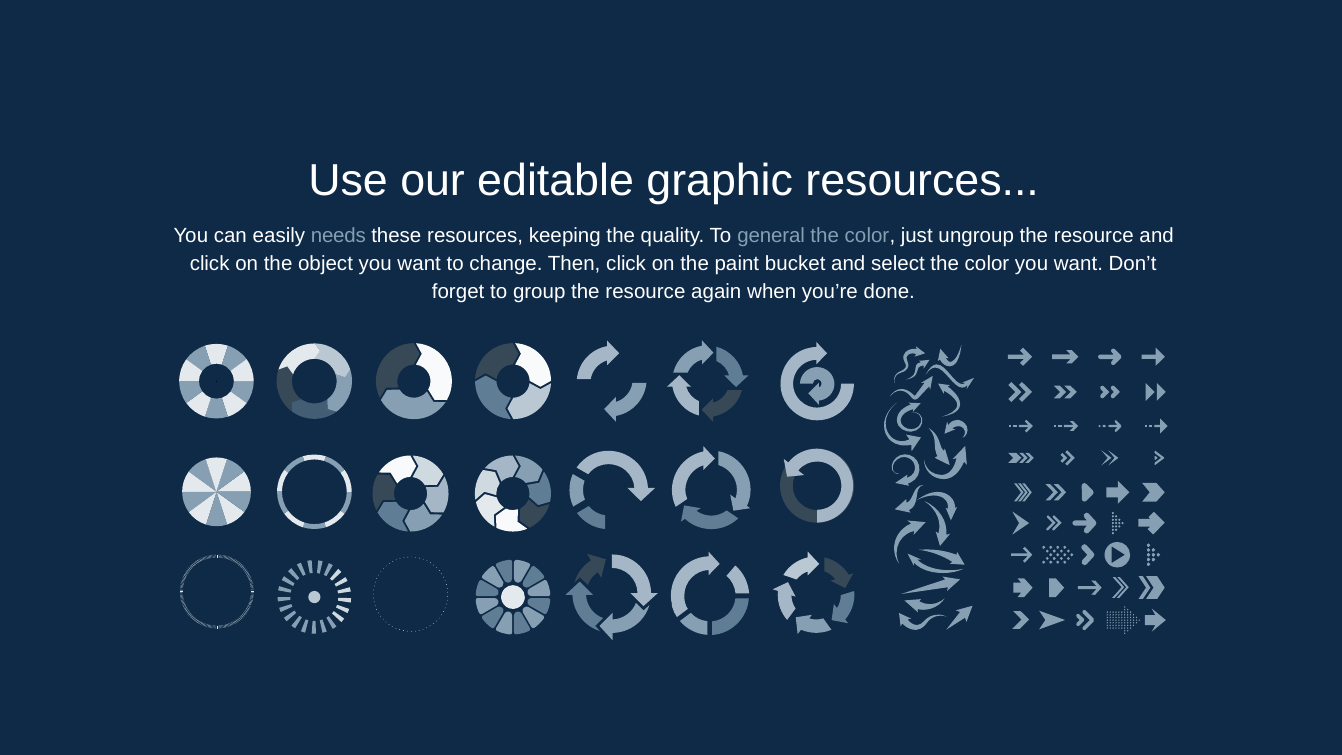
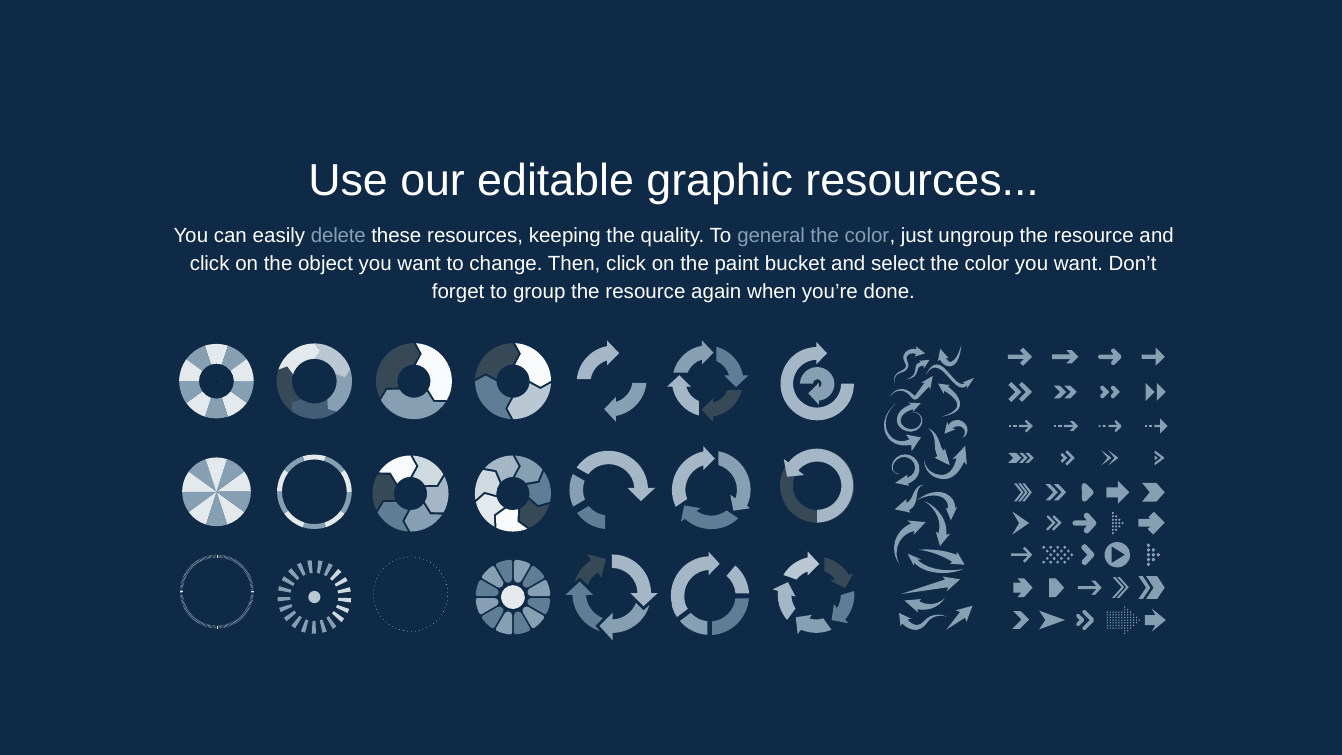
needs: needs -> delete (338, 235)
